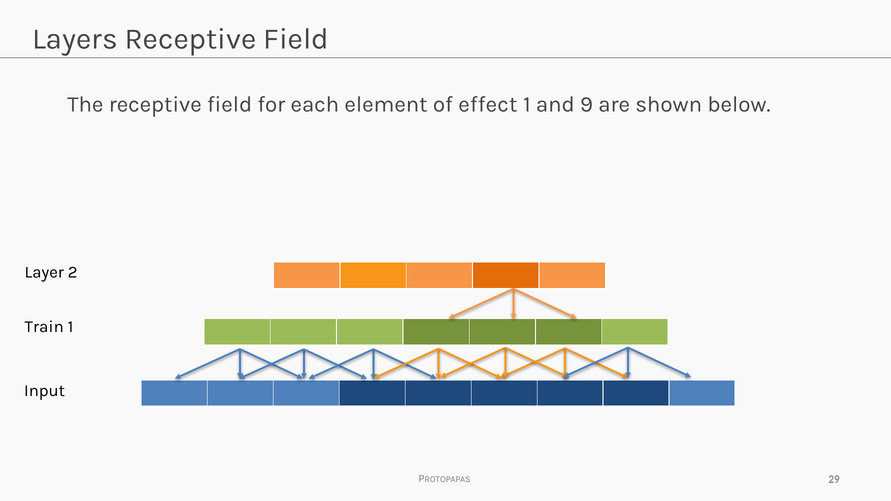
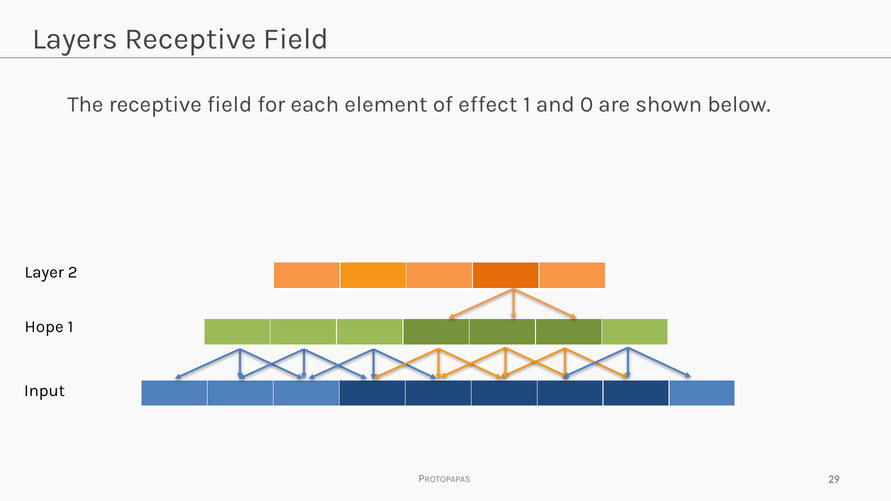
9: 9 -> 0 (587, 104)
Train: Train -> Hope (44, 327)
